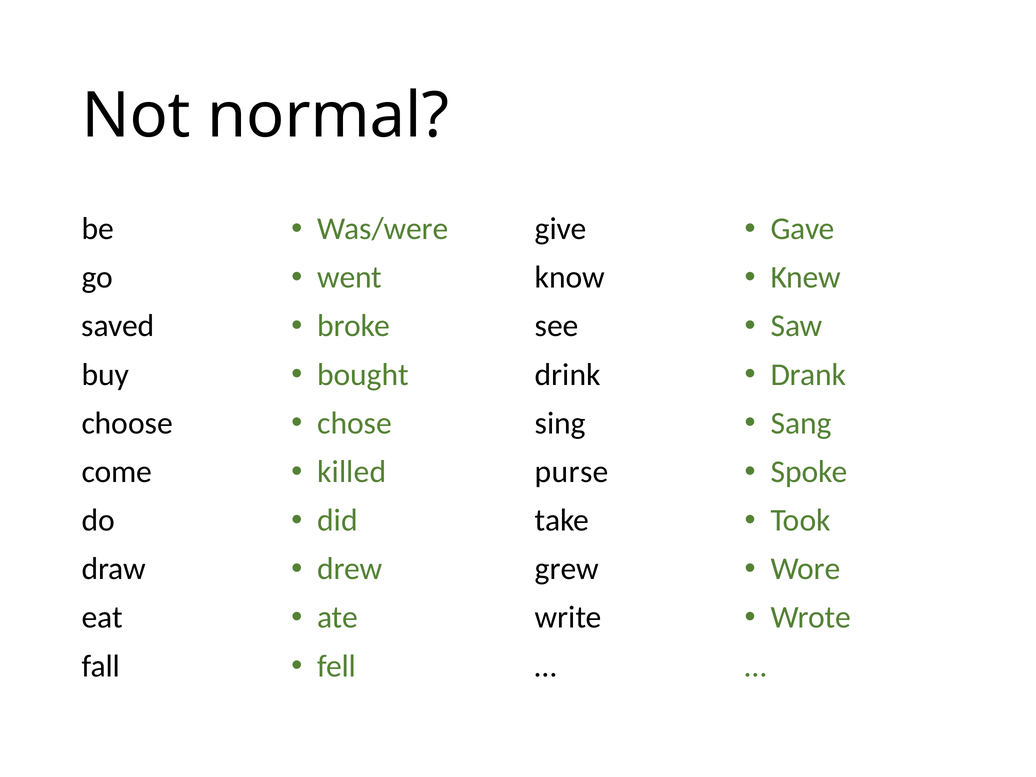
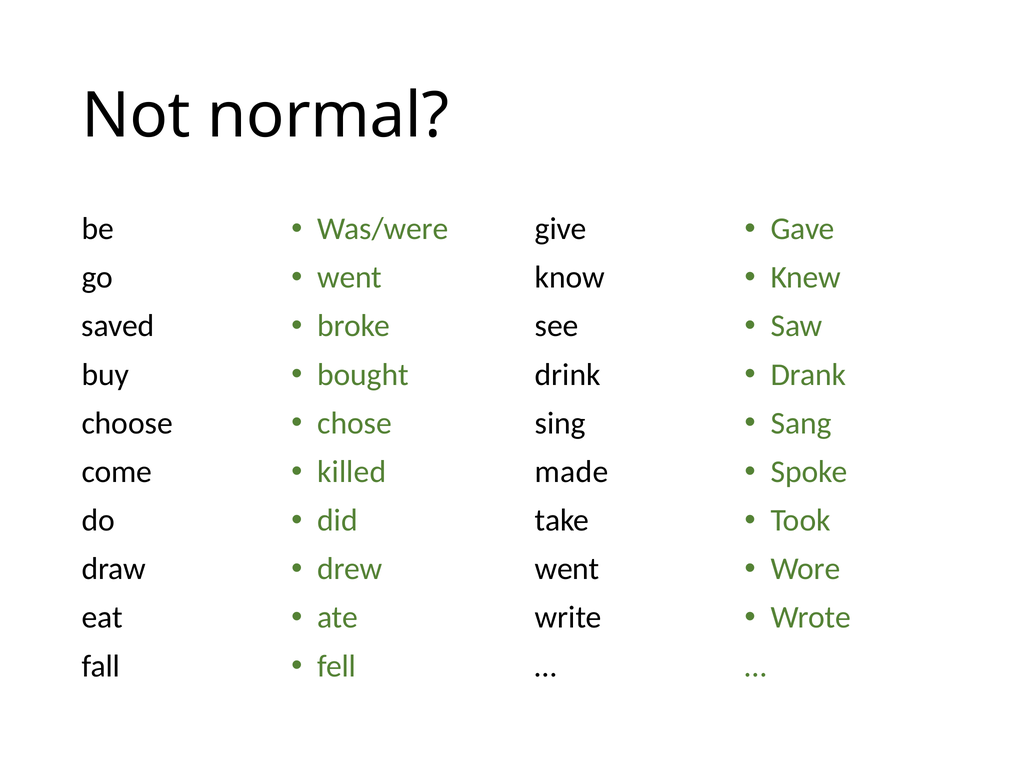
purse: purse -> made (572, 472)
grew: grew -> went (567, 569)
